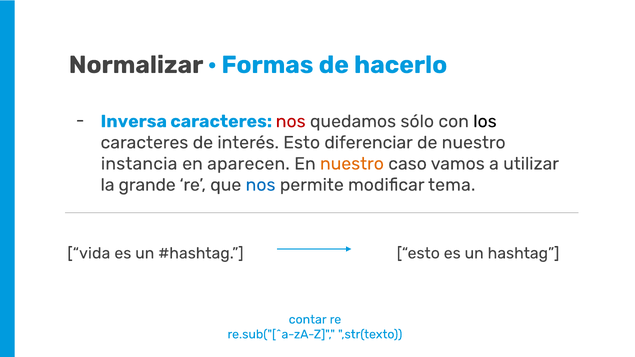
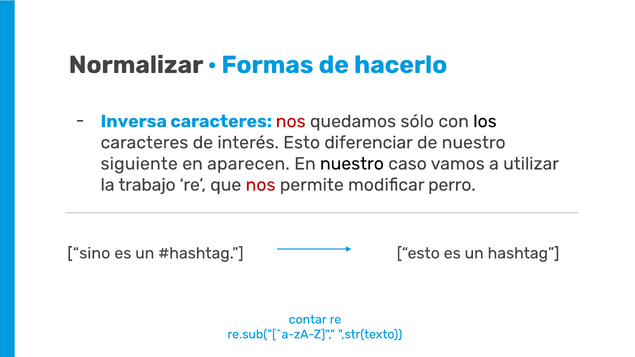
instancia: instancia -> siguiente (139, 164)
nuestro colour: orange -> black (352, 164)
grande: grande -> trabajo (147, 185)
nos colour: blue -> red (261, 185)
tema: tema -> perro (452, 185)
vida: vida -> sino (89, 253)
